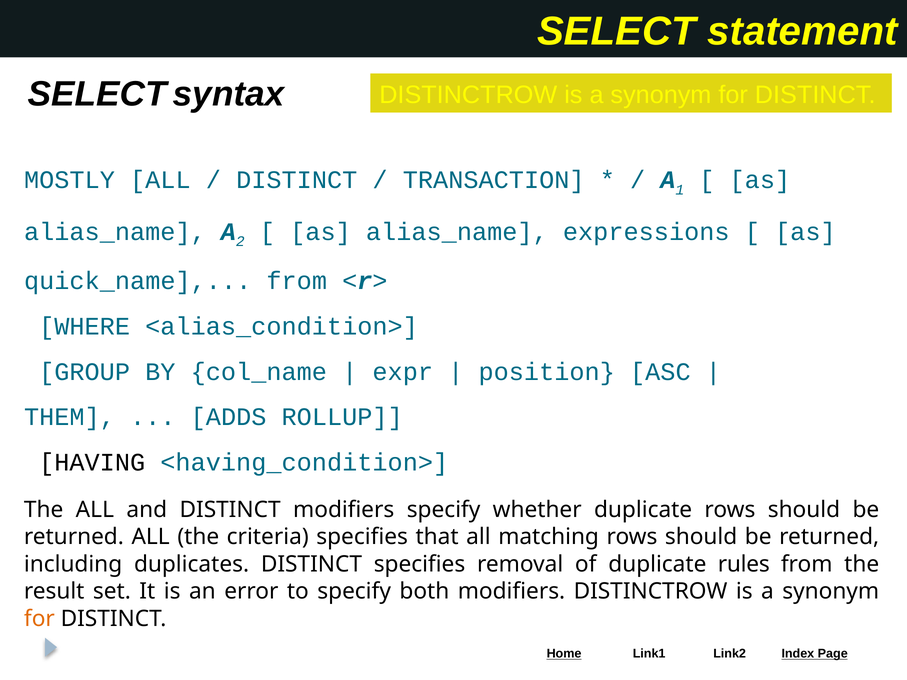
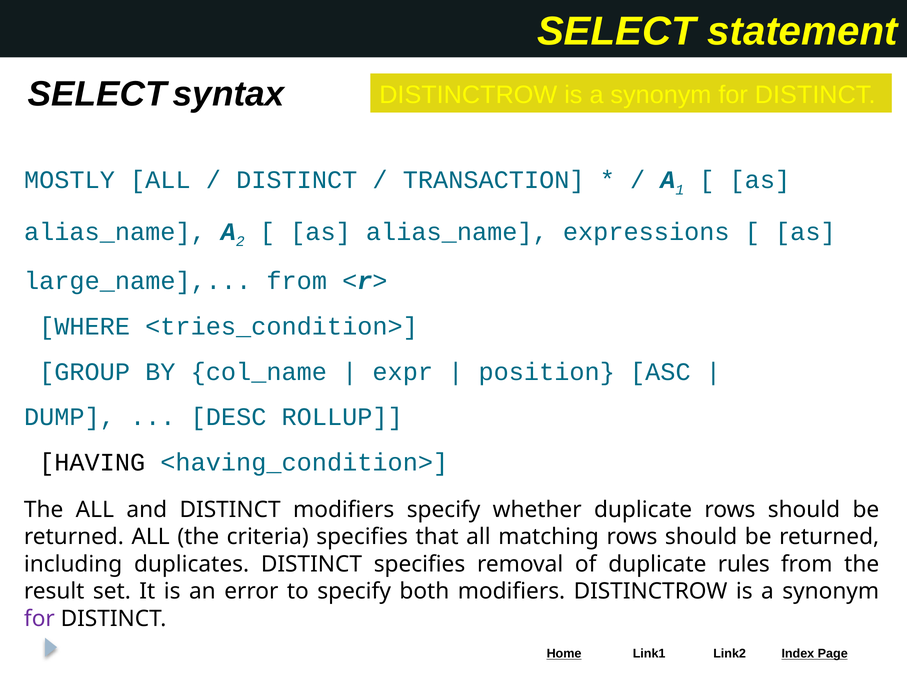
quick_name: quick_name -> large_name (138, 281)
<alias_condition>: <alias_condition> -> <tries_condition> (282, 327)
THEM: THEM -> DUMP (69, 417)
ADDS: ADDS -> DESC (229, 417)
for colour: orange -> purple (39, 619)
